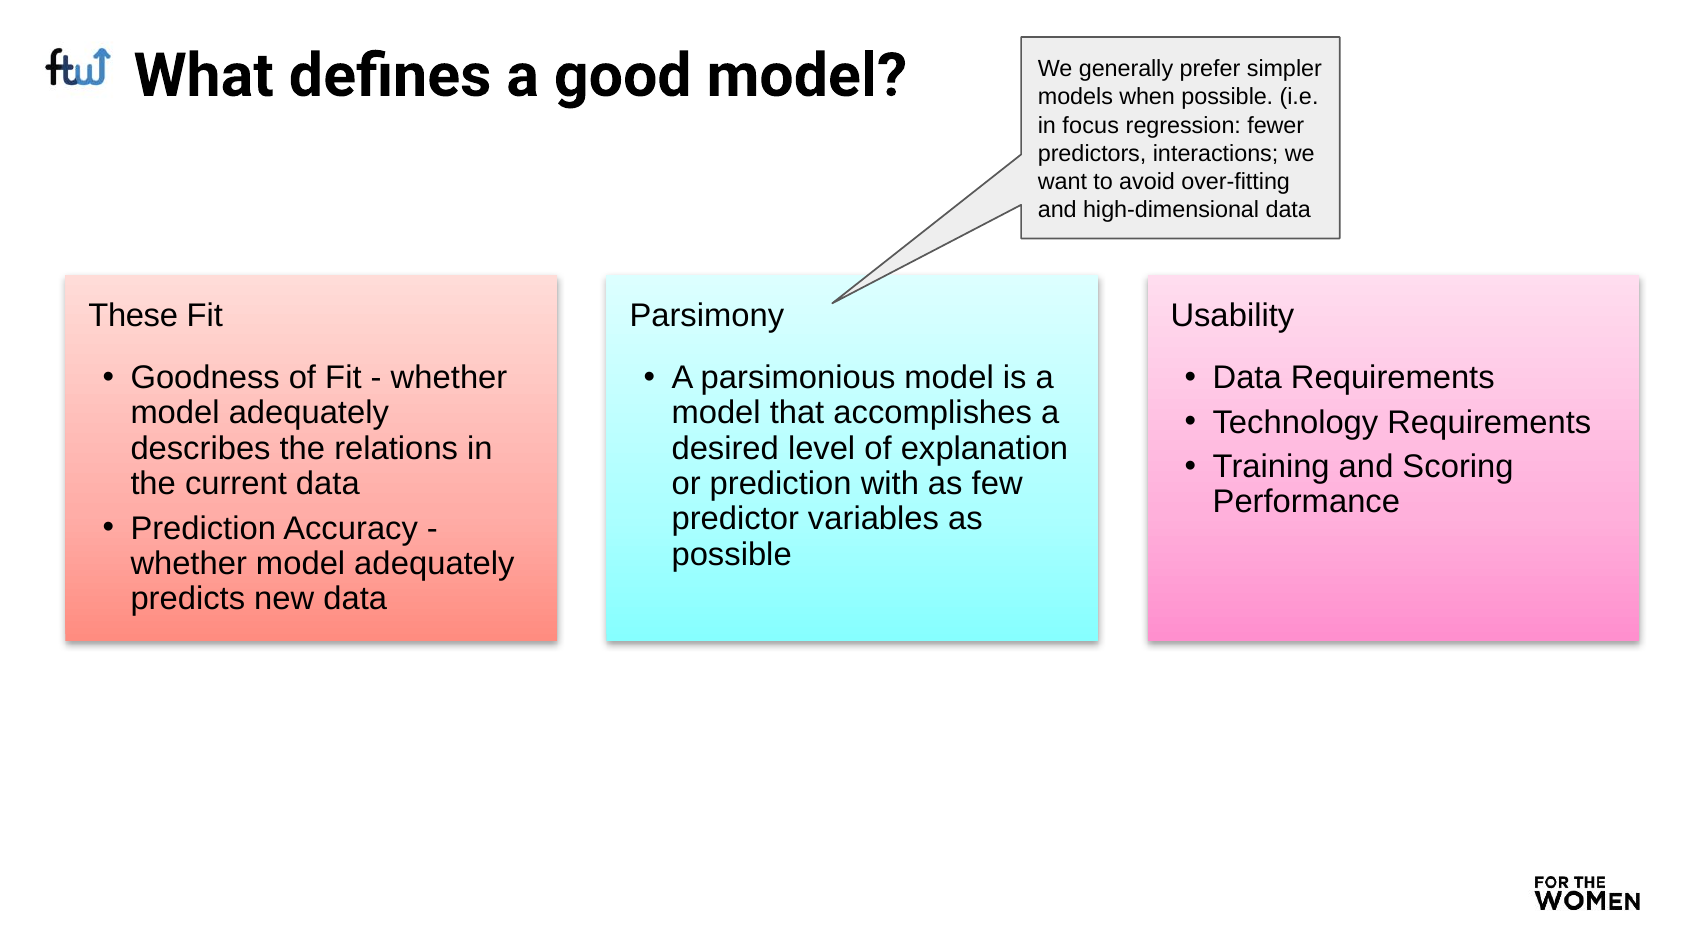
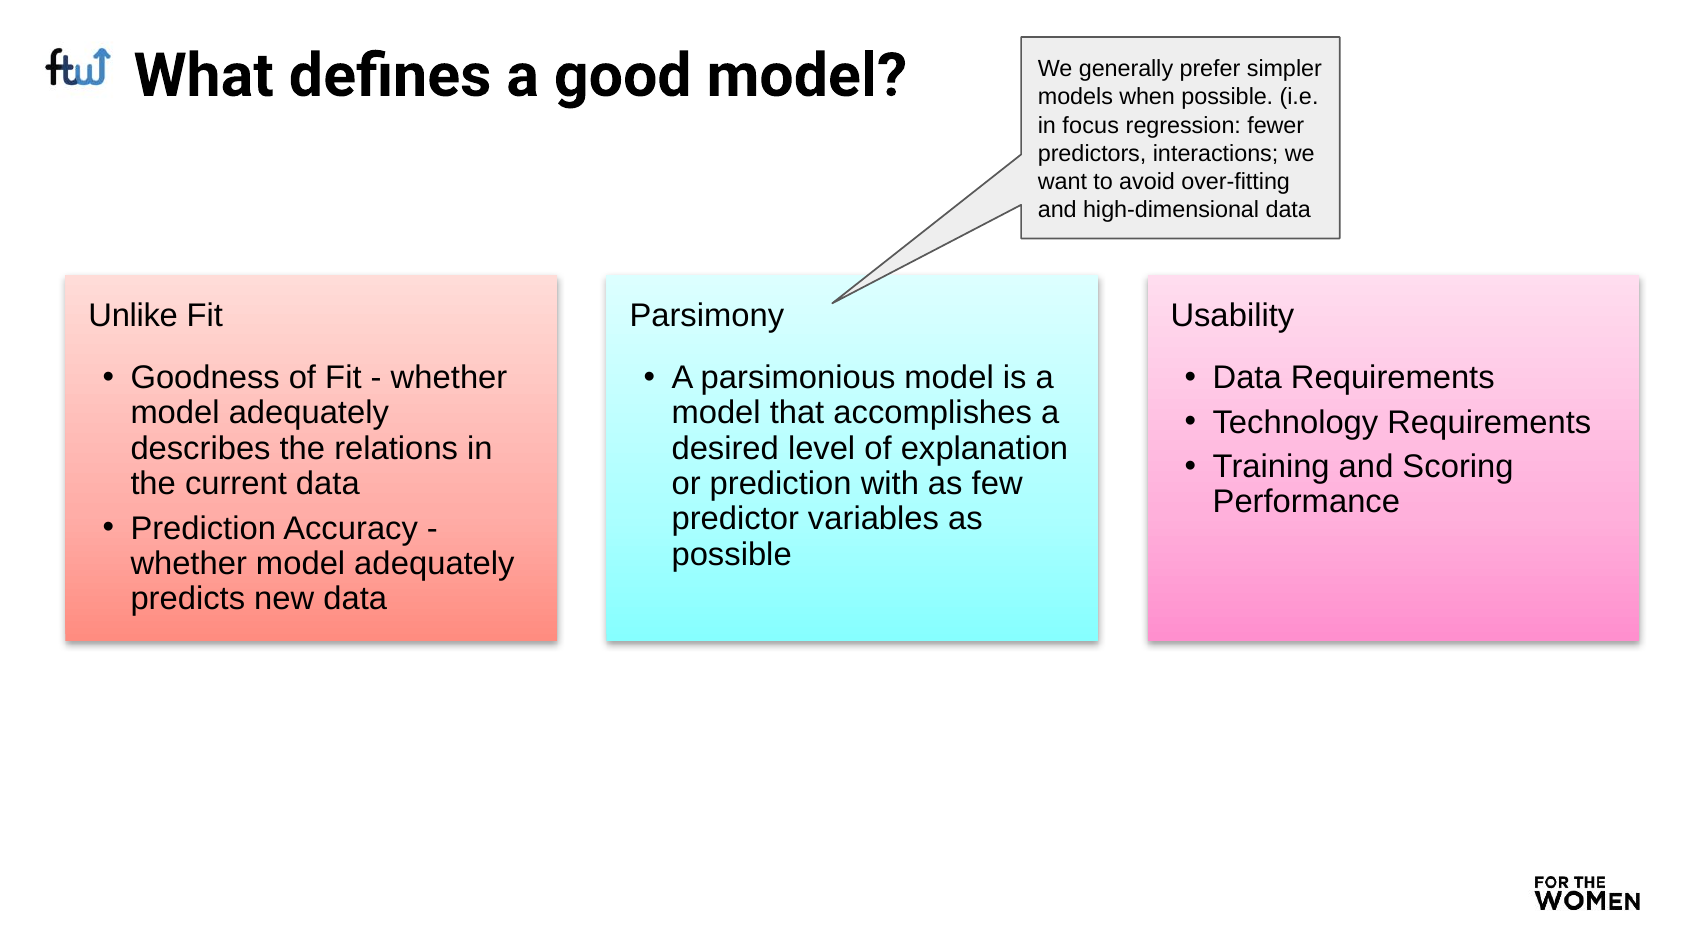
These: These -> Unlike (133, 315)
